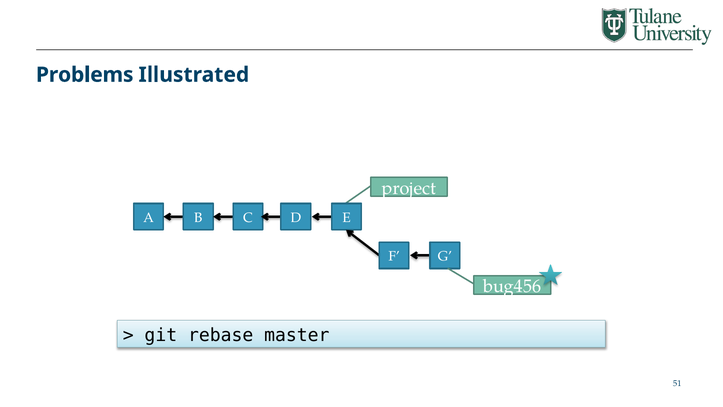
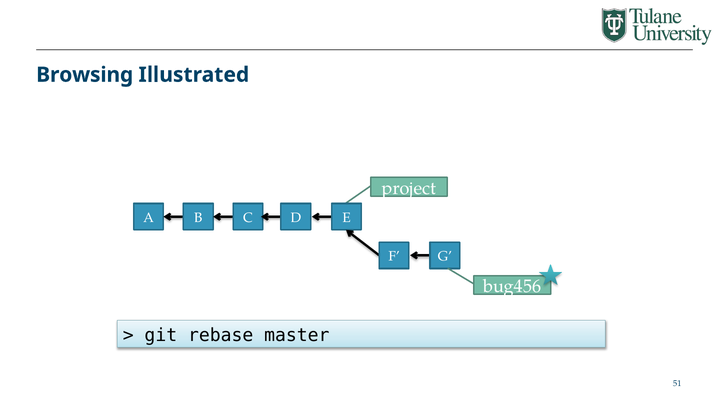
Problems: Problems -> Browsing (85, 75)
